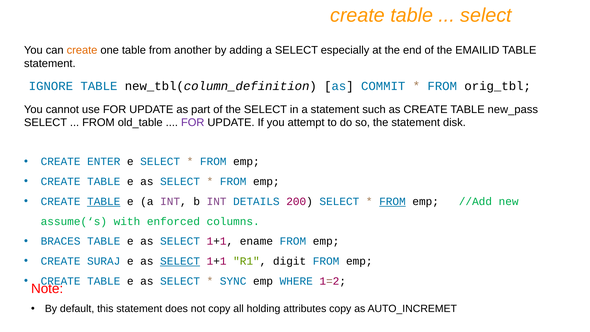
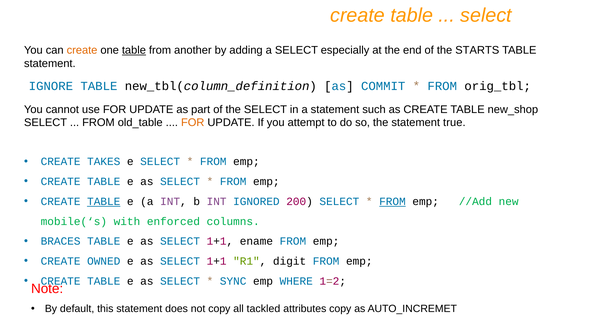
table underline: none -> present (134, 50)
EMAILID: EMAILID -> STARTS (477, 50)
new_pass: new_pass -> new_shop (513, 109)
FOR colour: purple -> orange (193, 123)
disk: disk -> true (454, 123)
ENTER: ENTER -> TAKES (104, 162)
DETAILS: DETAILS -> IGNORED (256, 201)
assume(‘s: assume(‘s -> mobile(‘s (74, 221)
SURAJ: SURAJ -> OWNED (104, 261)
SELECT underline: present -> none (180, 261)
holding: holding -> tackled (263, 309)
